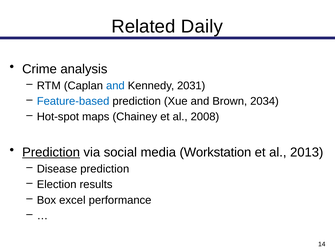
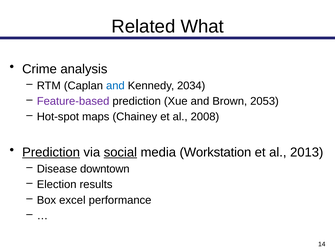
Daily: Daily -> What (202, 26)
2031: 2031 -> 2034 (191, 86)
Feature-based colour: blue -> purple (73, 101)
2034: 2034 -> 2053 (264, 101)
social underline: none -> present (120, 152)
Disease prediction: prediction -> downtown (105, 169)
